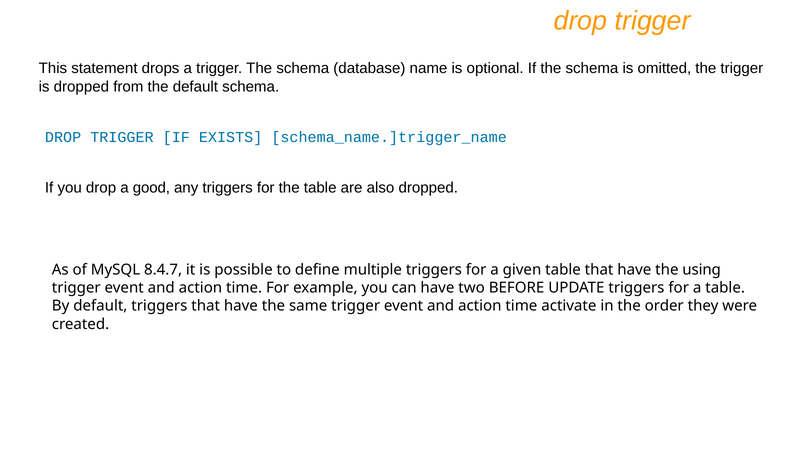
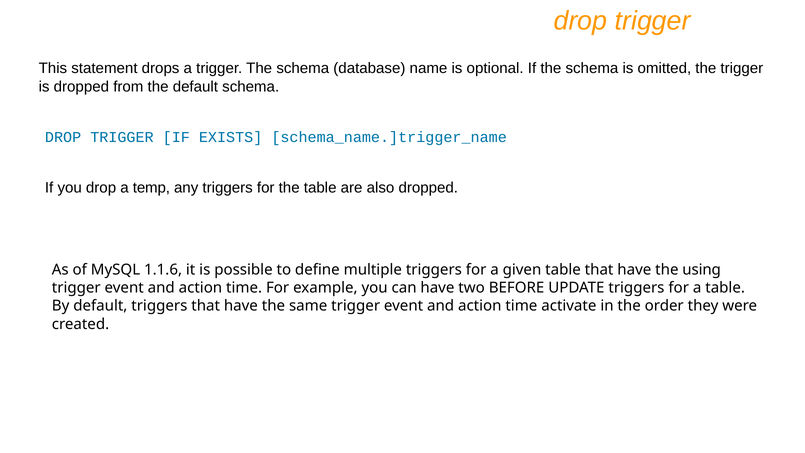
good: good -> temp (151, 188)
8.4.7: 8.4.7 -> 1.1.6 (163, 270)
